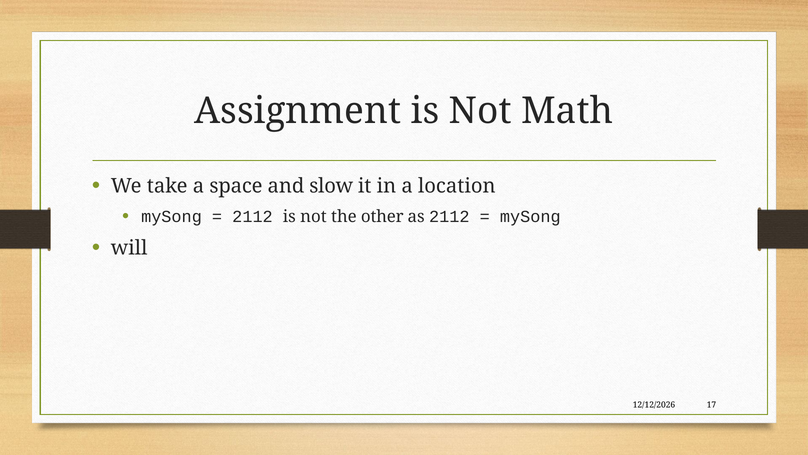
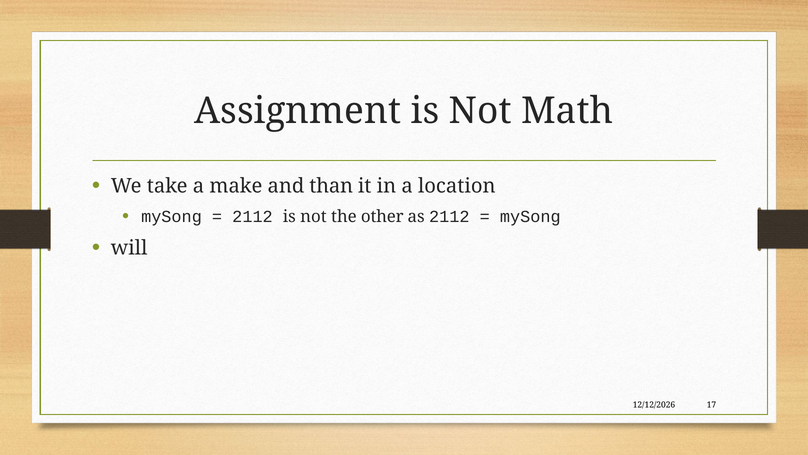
space: space -> make (236, 186)
slow: slow -> than (331, 186)
